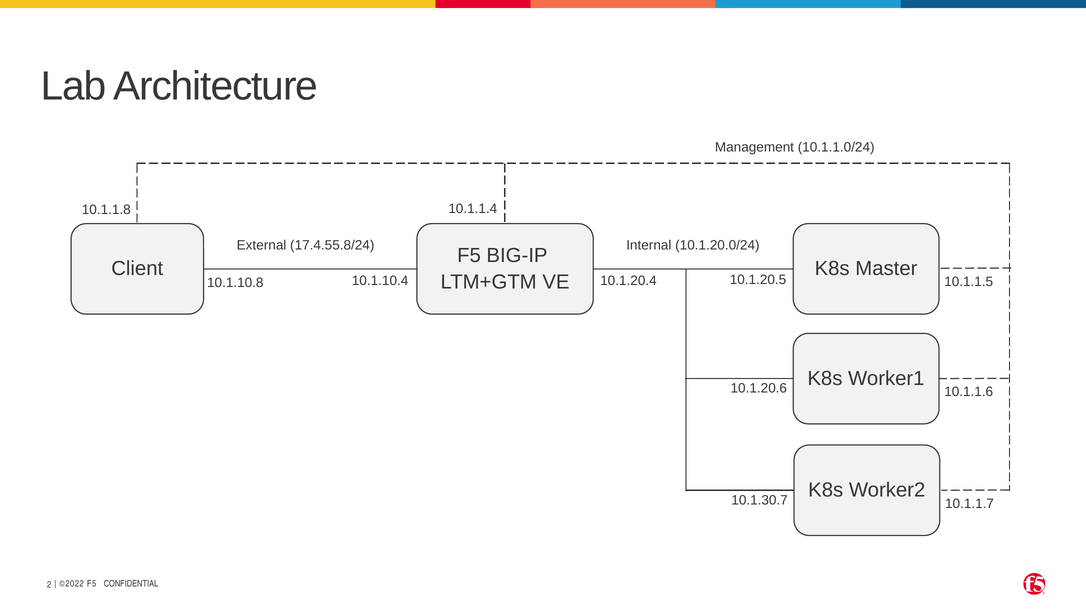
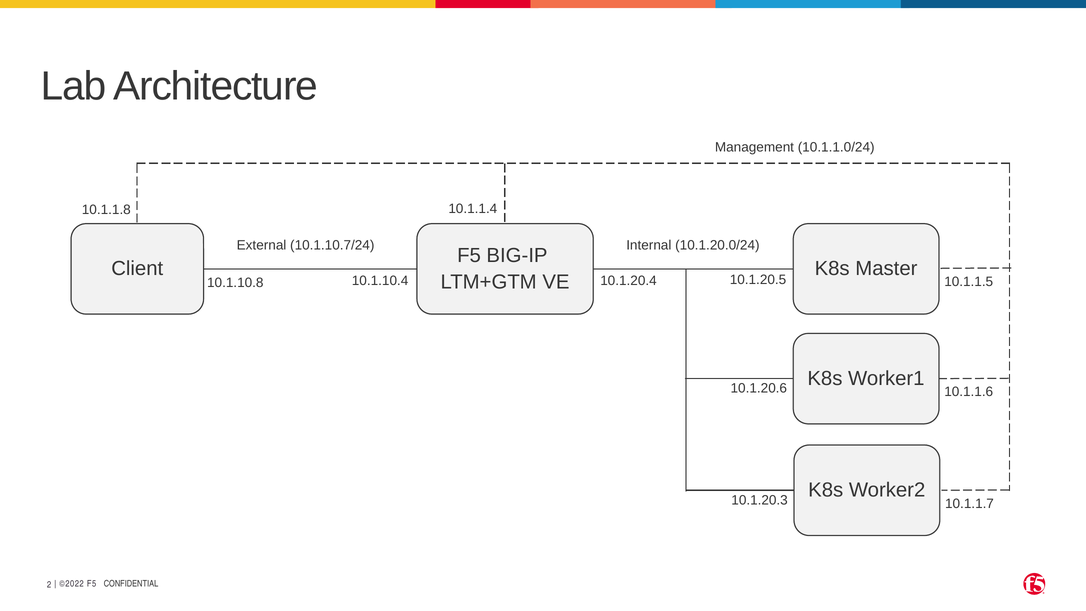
17.4.55.8/24: 17.4.55.8/24 -> 10.1.10.7/24 (332, 245)
10.1.30.7: 10.1.30.7 -> 10.1.20.3 (760, 500)
